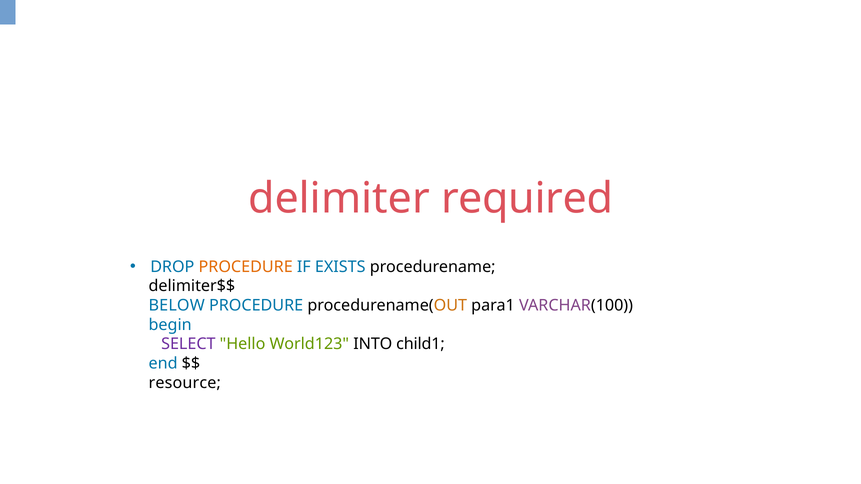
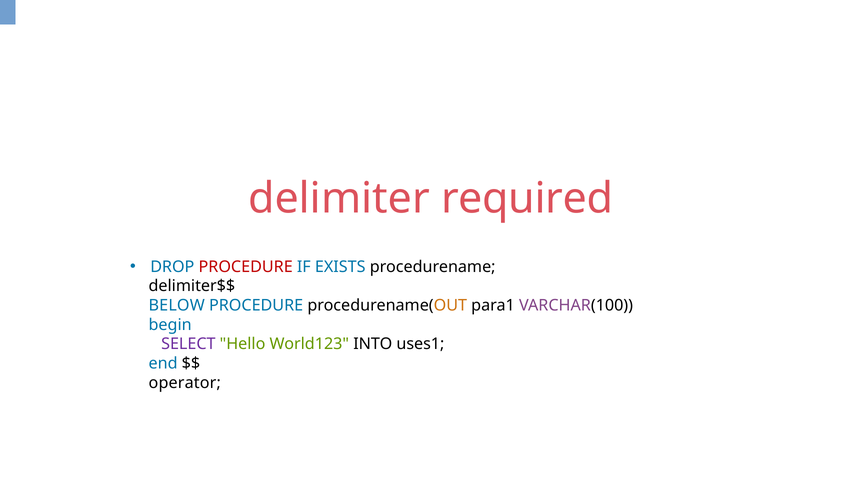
PROCEDURE colour: orange -> red (246, 267)
child1: child1 -> uses1 (420, 344)
resource: resource -> operator (185, 383)
